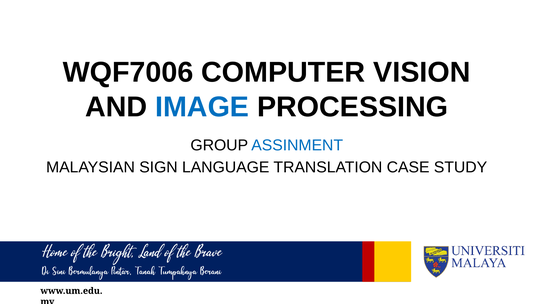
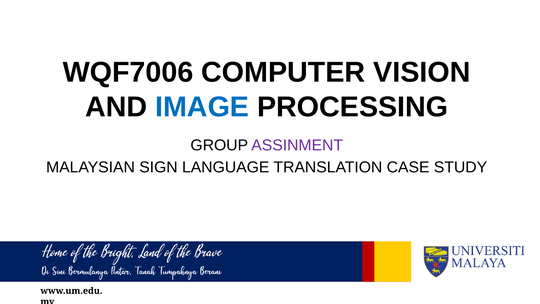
ASSINMENT colour: blue -> purple (297, 145)
